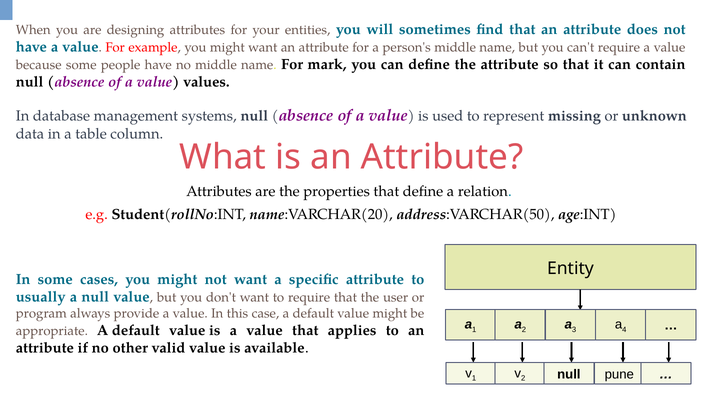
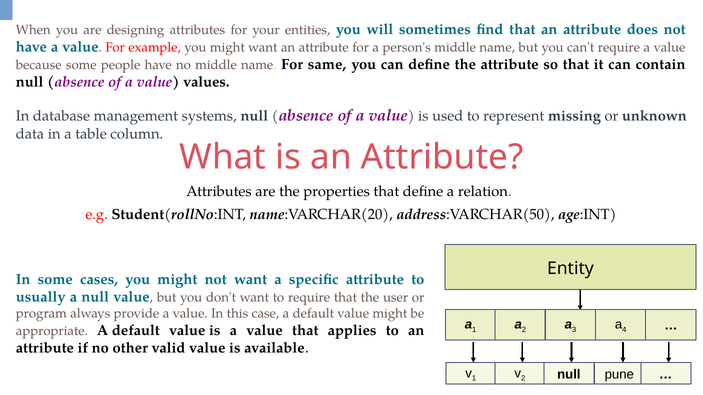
mark: mark -> same (327, 64)
